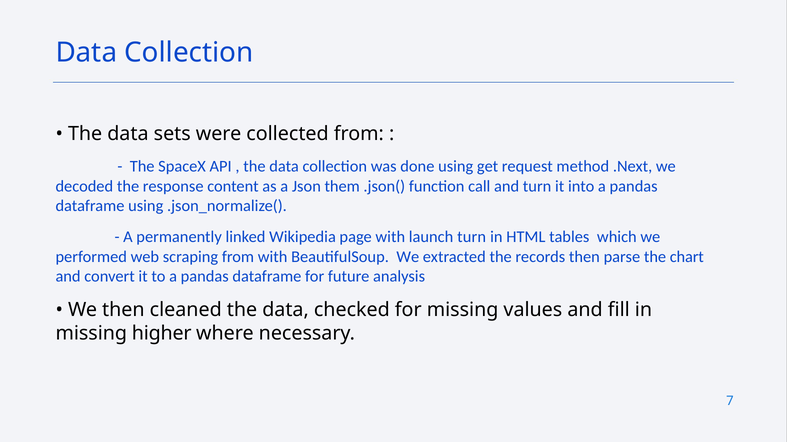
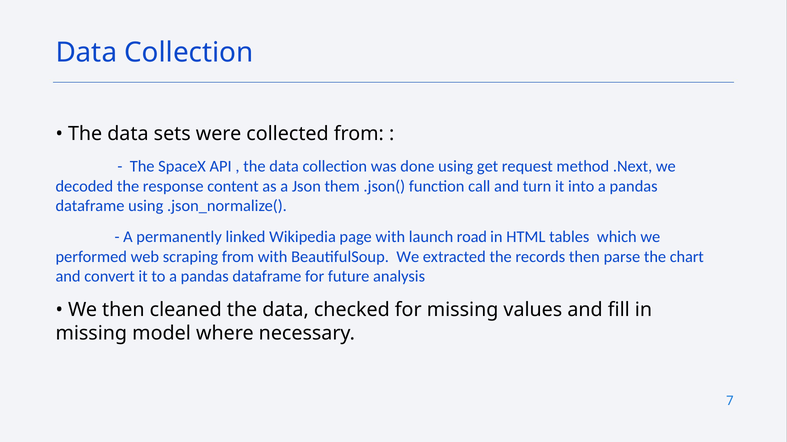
launch turn: turn -> road (472, 237)
higher: higher -> model (162, 334)
